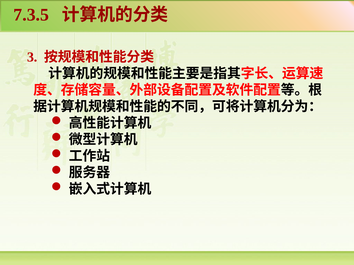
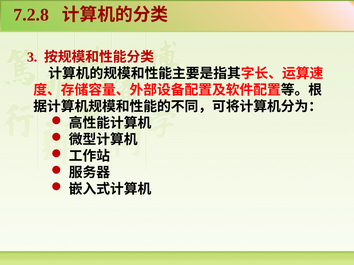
7.3.5: 7.3.5 -> 7.2.8 (31, 15)
